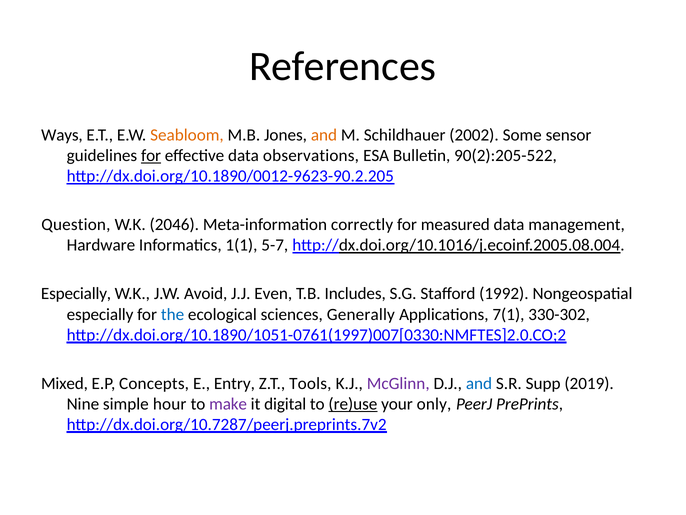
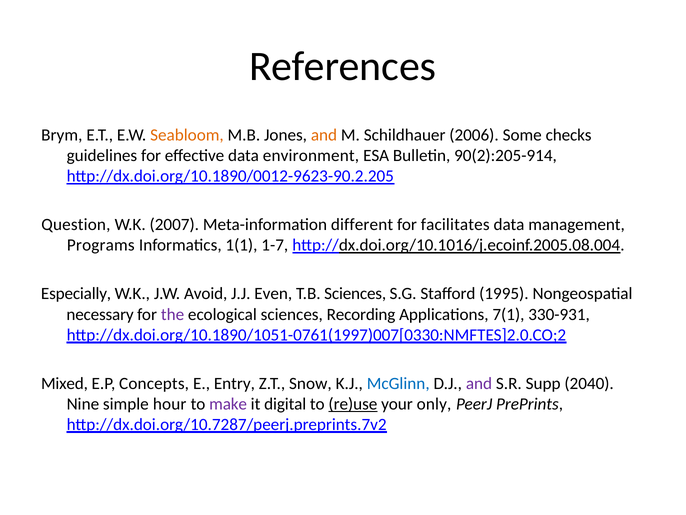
Ways: Ways -> Brym (62, 135)
2002: 2002 -> 2006 (474, 135)
sensor: sensor -> checks (569, 135)
for underline: present -> none (151, 156)
observations: observations -> environment (311, 156)
90(2):205-522: 90(2):205-522 -> 90(2):205-914 (506, 156)
2046: 2046 -> 2007 (174, 225)
correctly: correctly -> different (362, 225)
measured: measured -> facilitates (455, 225)
Hardware: Hardware -> Programs (101, 245)
5-7: 5-7 -> 1-7 (275, 245)
T.B Includes: Includes -> Sciences (355, 293)
1992: 1992 -> 1995 (504, 293)
especially: especially -> necessary (100, 314)
the colour: blue -> purple (173, 314)
Generally: Generally -> Recording (361, 314)
330-302: 330-302 -> 330-931 (559, 314)
Tools: Tools -> Snow (310, 383)
McGlinn colour: purple -> blue (398, 383)
and colour: blue -> purple (479, 383)
2019: 2019 -> 2040 (589, 383)
